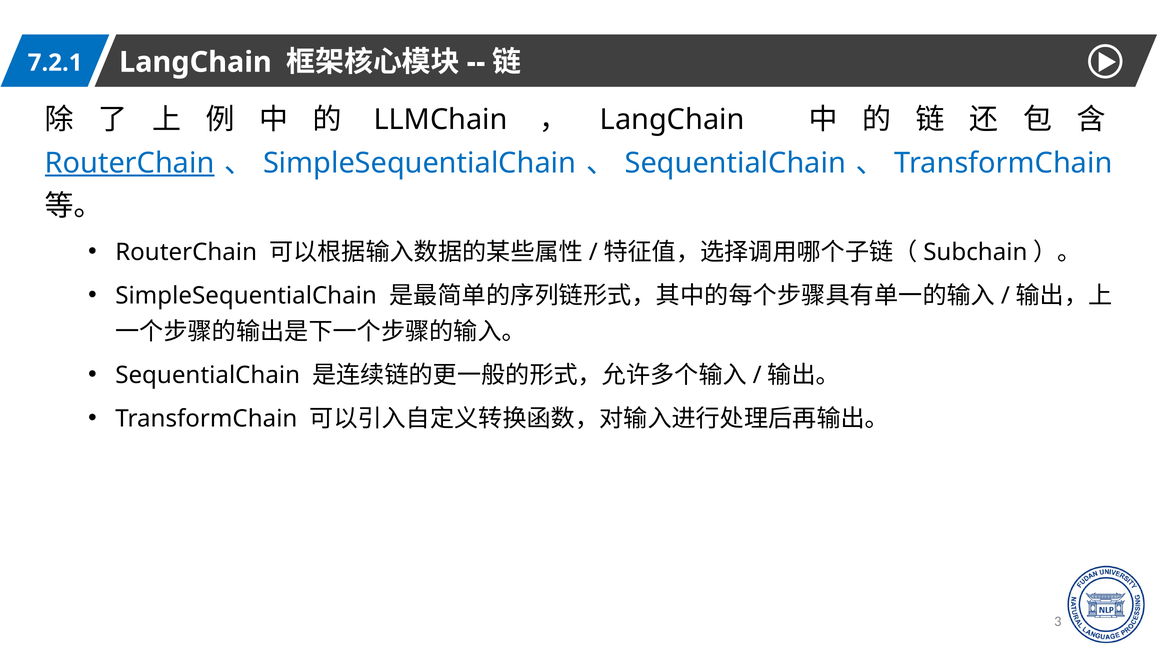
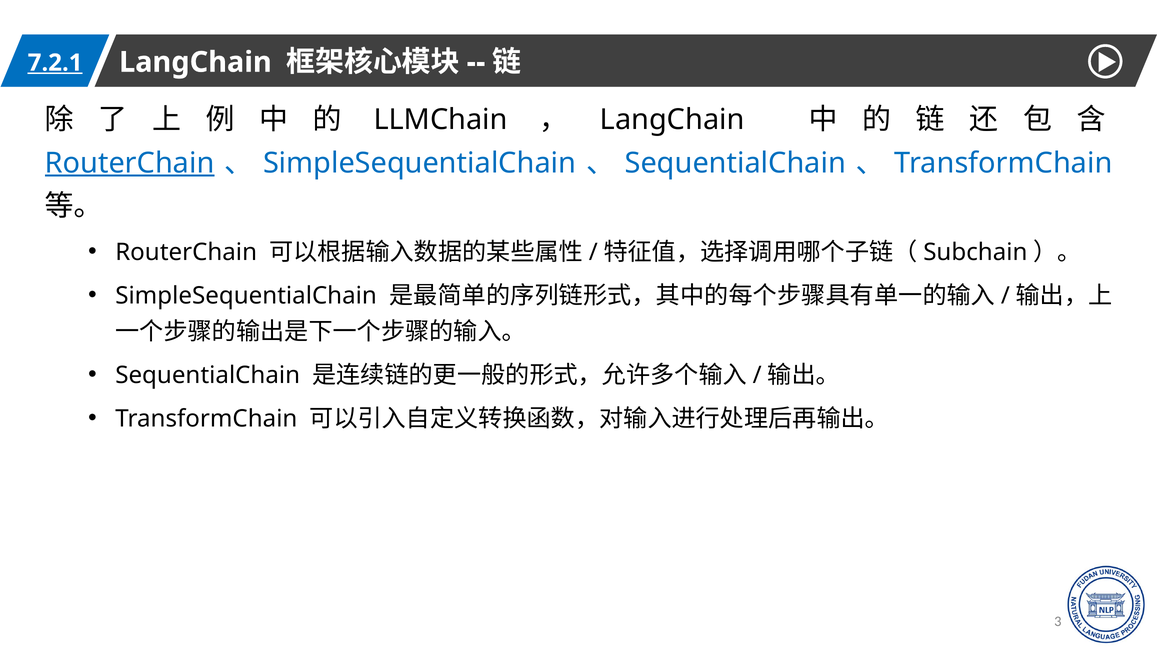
7.2.1 underline: none -> present (55, 63)
